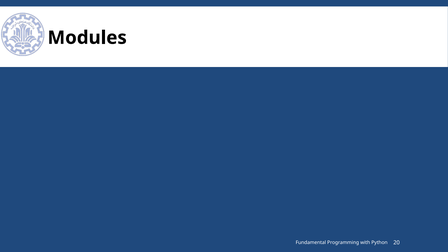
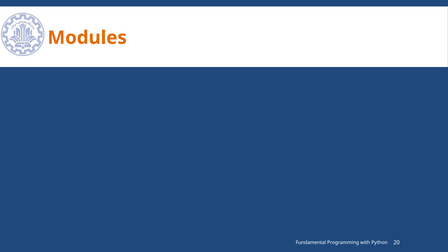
Modules colour: black -> orange (87, 38)
